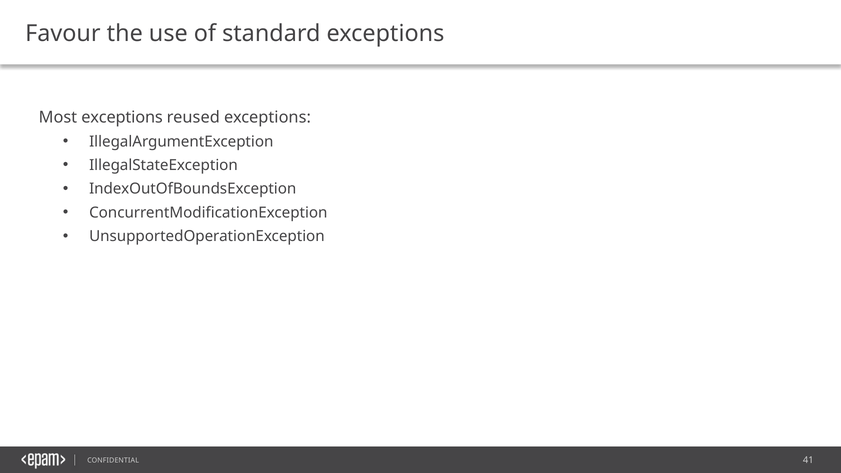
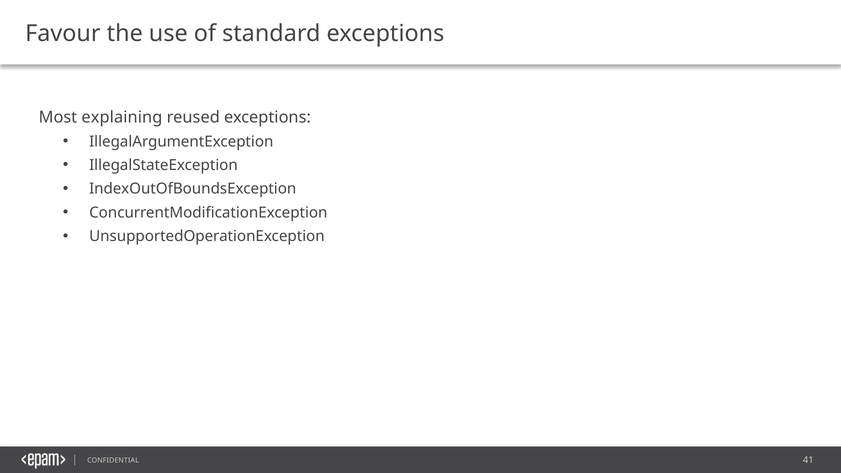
Most exceptions: exceptions -> explaining (122, 117)
